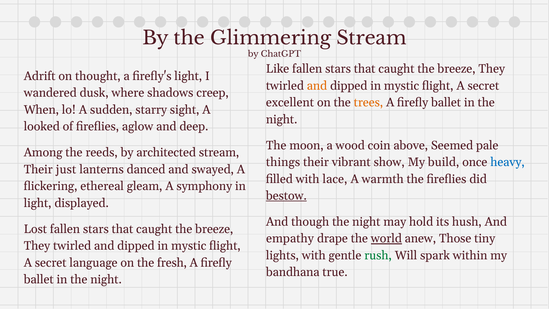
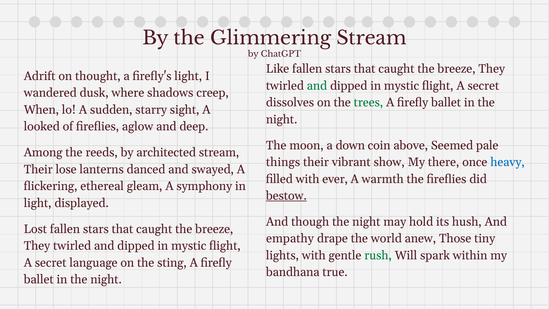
and colour: orange -> green (317, 86)
excellent: excellent -> dissolves (290, 102)
trees colour: orange -> green (368, 102)
wood: wood -> down (350, 145)
build: build -> there (444, 162)
just: just -> lose (66, 169)
lace: lace -> ever (335, 179)
world underline: present -> none (386, 238)
fresh: fresh -> sting (172, 263)
